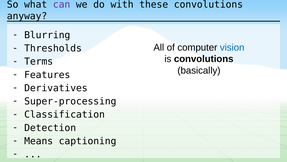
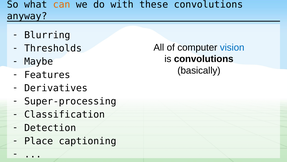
can colour: purple -> orange (62, 5)
Terms: Terms -> Maybe (39, 61)
Means: Means -> Place (39, 141)
